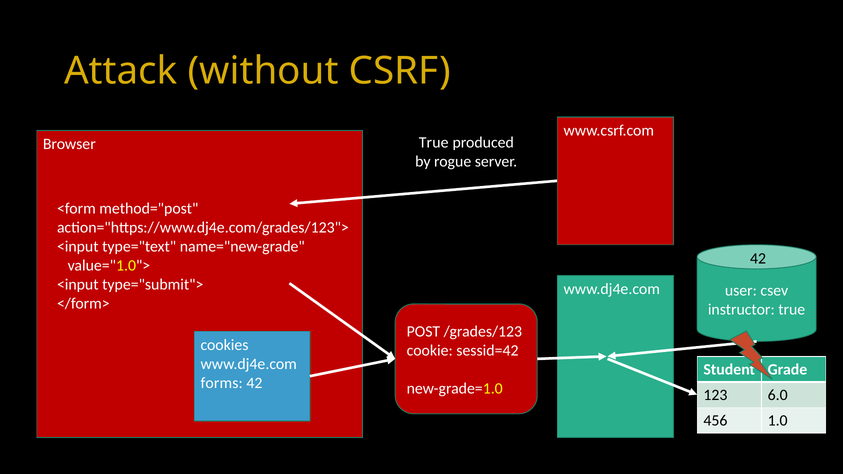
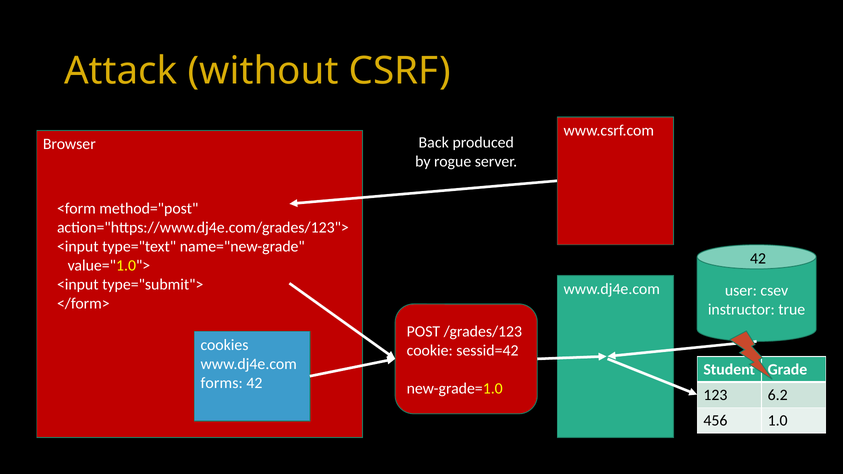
True: True -> Back (434, 143)
6.0: 6.0 -> 6.2 (778, 395)
